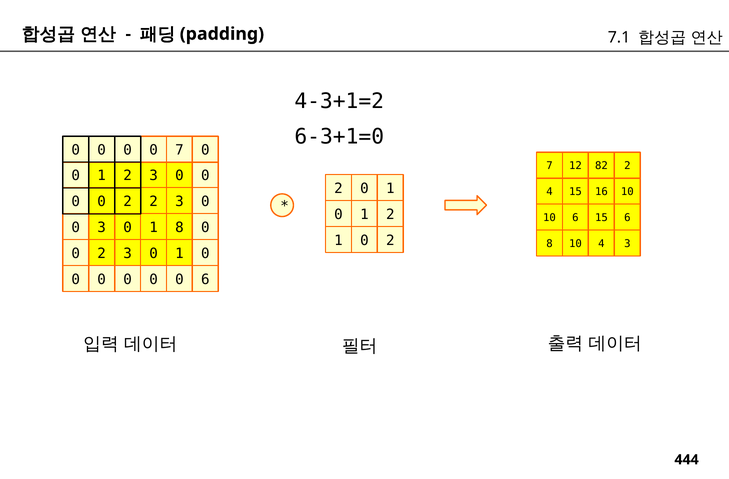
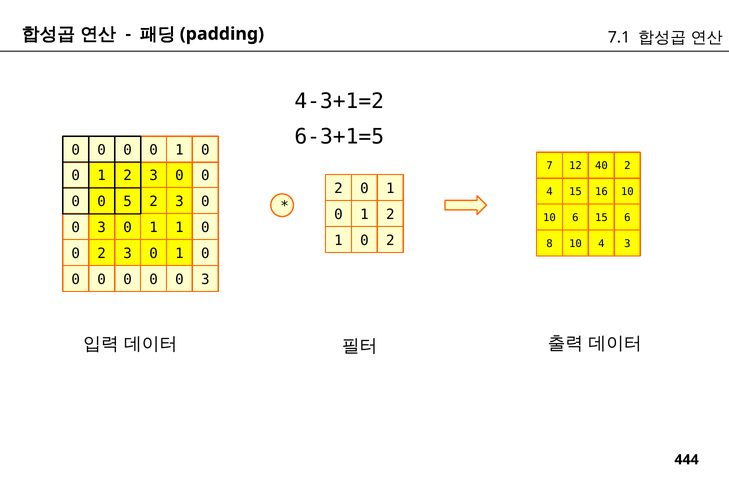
6-3+1=0: 6-3+1=0 -> 6-3+1=5 (339, 137)
7: 7 -> 1 (179, 150)
82: 82 -> 40 (601, 166)
2: 2 -> 5 (128, 201)
1 8: 8 -> 1 (179, 227)
0 6: 6 -> 3 (205, 279)
